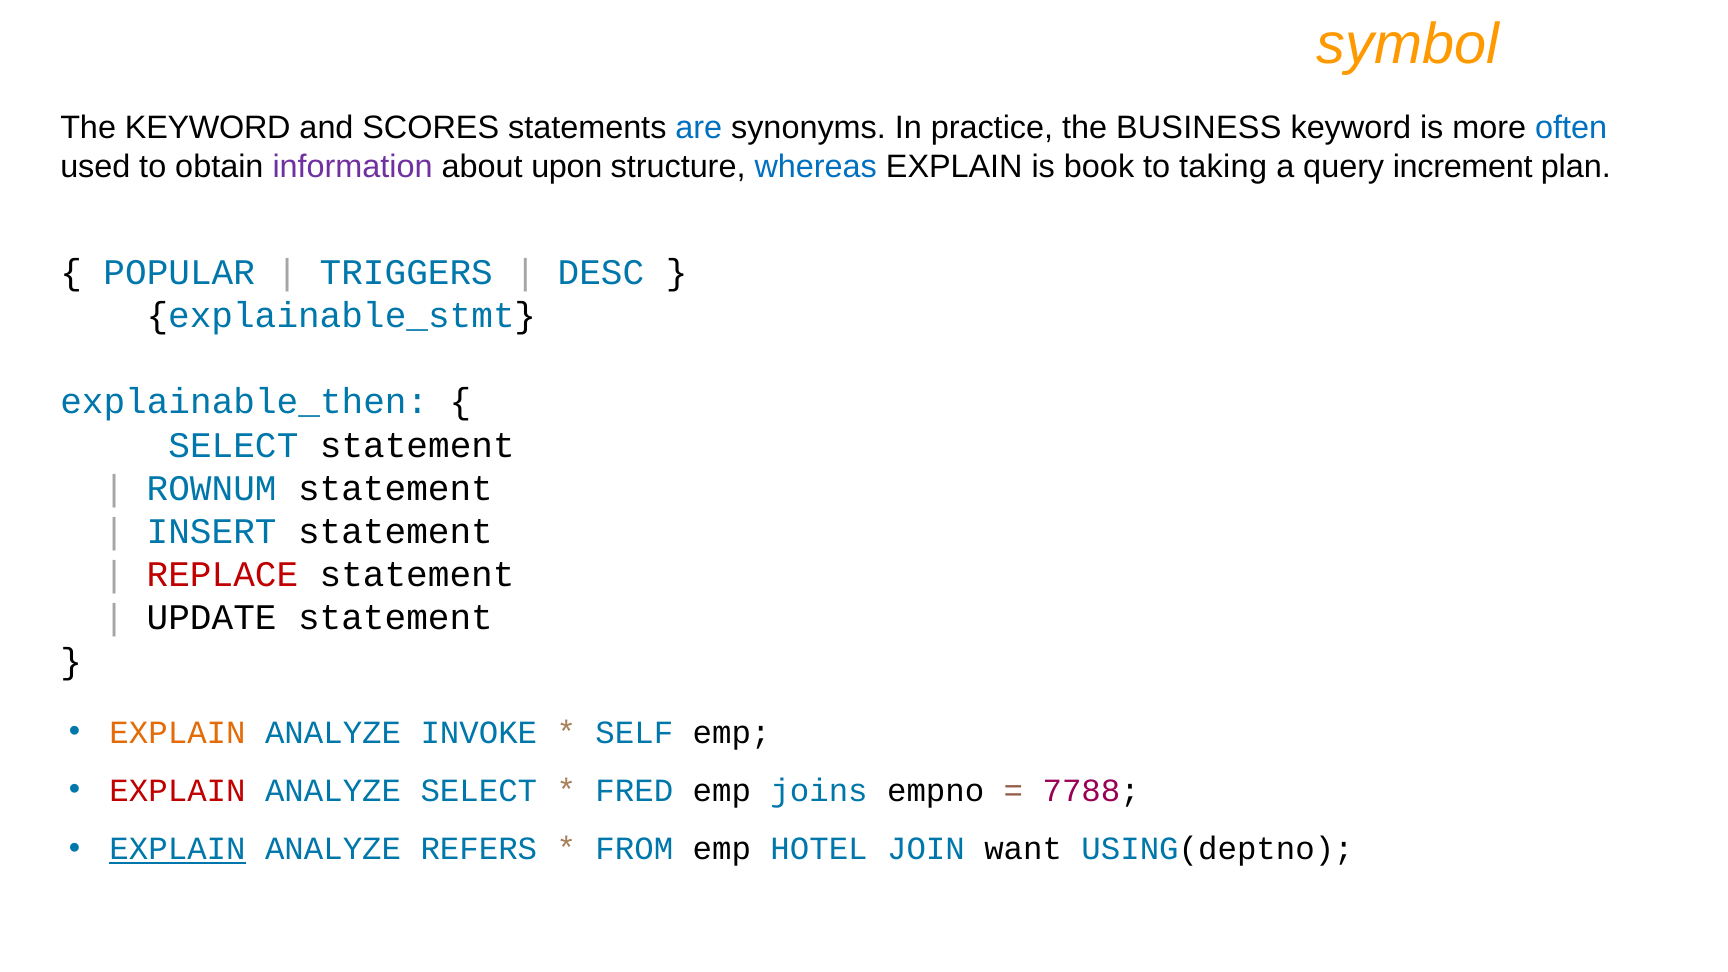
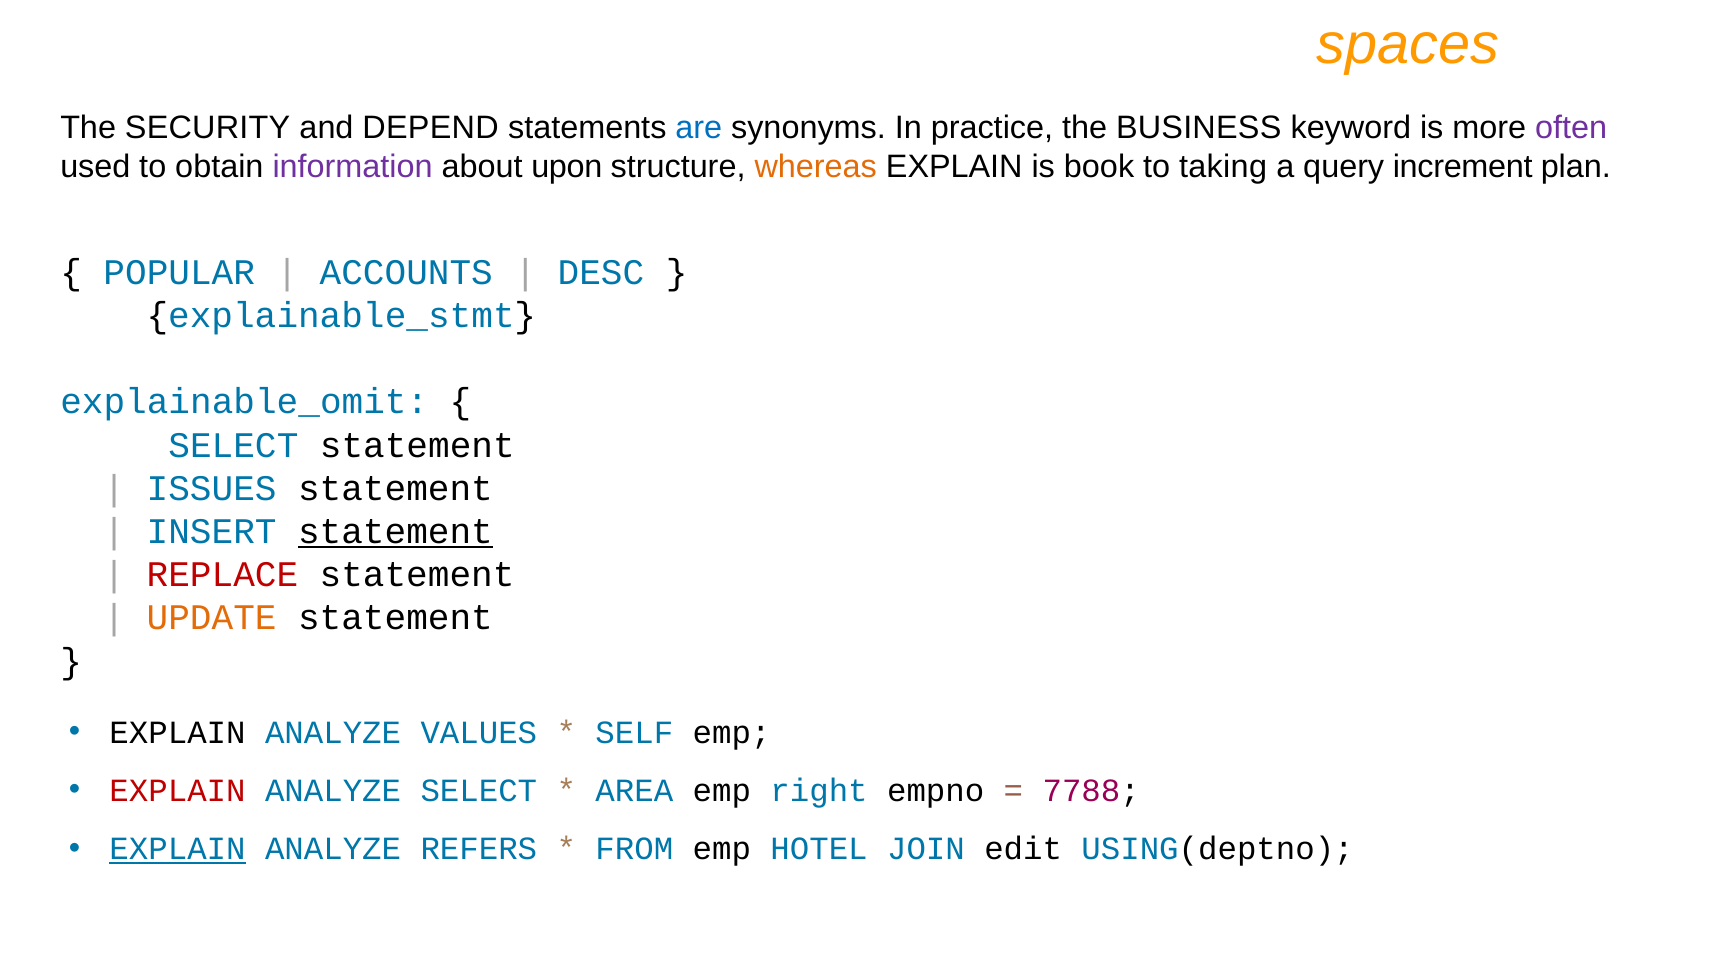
symbol: symbol -> spaces (1408, 45)
The KEYWORD: KEYWORD -> SECURITY (208, 128)
SCORES: SCORES -> DEPEND (431, 128)
often colour: blue -> purple (1571, 128)
whereas colour: blue -> orange (816, 167)
TRIGGERS: TRIGGERS -> ACCOUNTS (406, 272)
explainable_then: explainable_then -> explainable_omit (244, 402)
ROWNUM: ROWNUM -> ISSUES (212, 488)
statement underline: none -> present (395, 532)
UPDATE colour: black -> orange (212, 618)
EXPLAIN colour: orange -> black (178, 733)
INVOKE: INVOKE -> VALUES (479, 733)
FRED: FRED -> AREA (634, 791)
joins: joins -> right (819, 791)
want: want -> edit (1023, 849)
